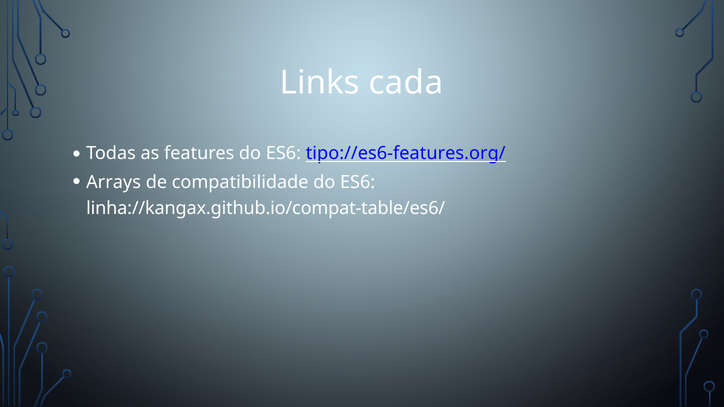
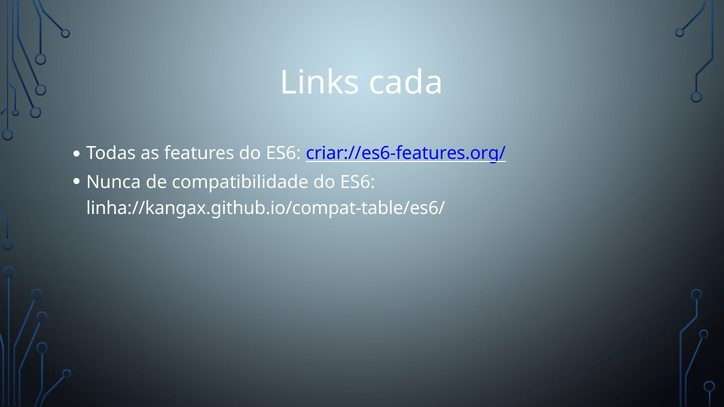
tipo://es6-features.org/: tipo://es6-features.org/ -> criar://es6-features.org/ (406, 153)
Arrays: Arrays -> Nunca (114, 182)
